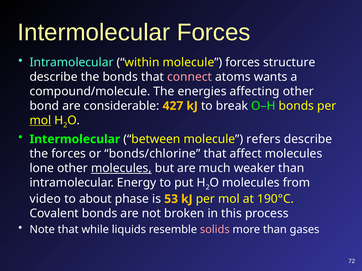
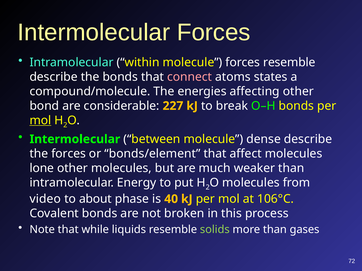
forces structure: structure -> resemble (289, 63)
wants: wants -> states (271, 77)
427: 427 -> 227 (173, 106)
refers: refers -> dense (264, 139)
bonds/chlorine: bonds/chlorine -> bonds/element (152, 154)
molecules underline: present -> none (121, 168)
53: 53 -> 40 (171, 199)
190°C: 190°C -> 106°C (276, 199)
solids colour: pink -> light green (215, 230)
